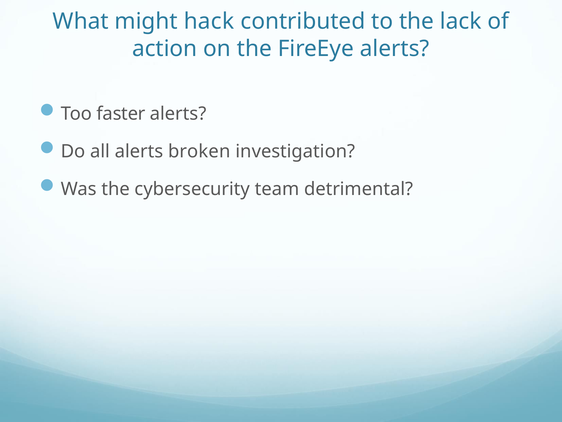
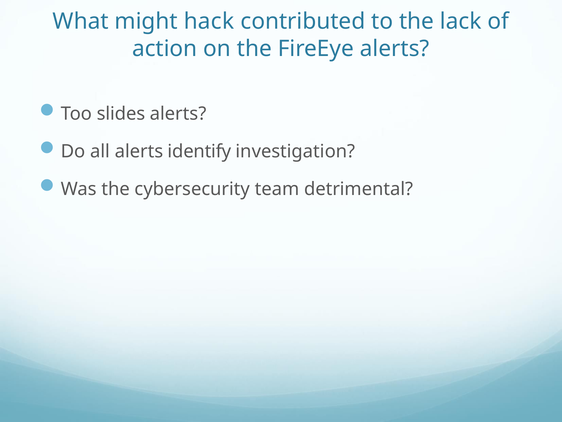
faster: faster -> slides (121, 113)
broken: broken -> identify (199, 151)
